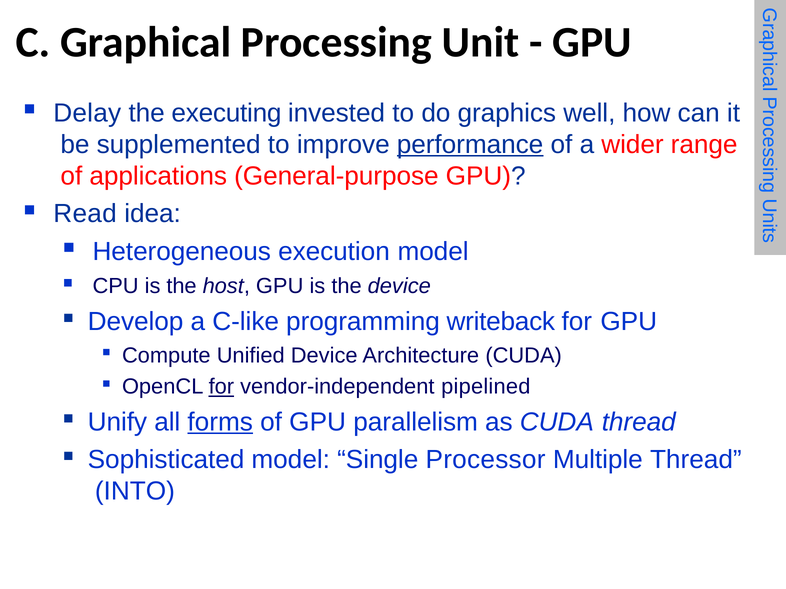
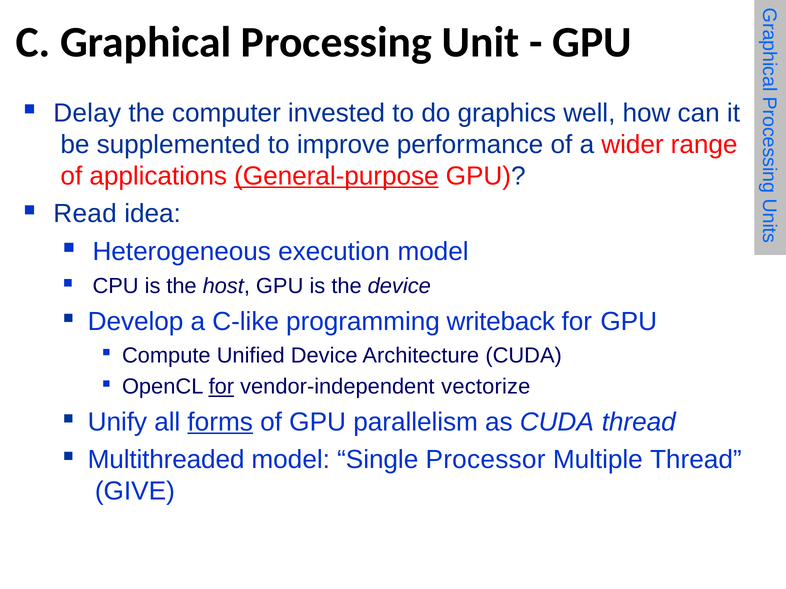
executing: executing -> computer (226, 113)
performance underline: present -> none (470, 145)
General-purpose underline: none -> present (336, 176)
pipelined: pipelined -> vectorize (486, 387)
Sophisticated: Sophisticated -> Multithreaded (166, 460)
INTO: INTO -> GIVE (135, 492)
